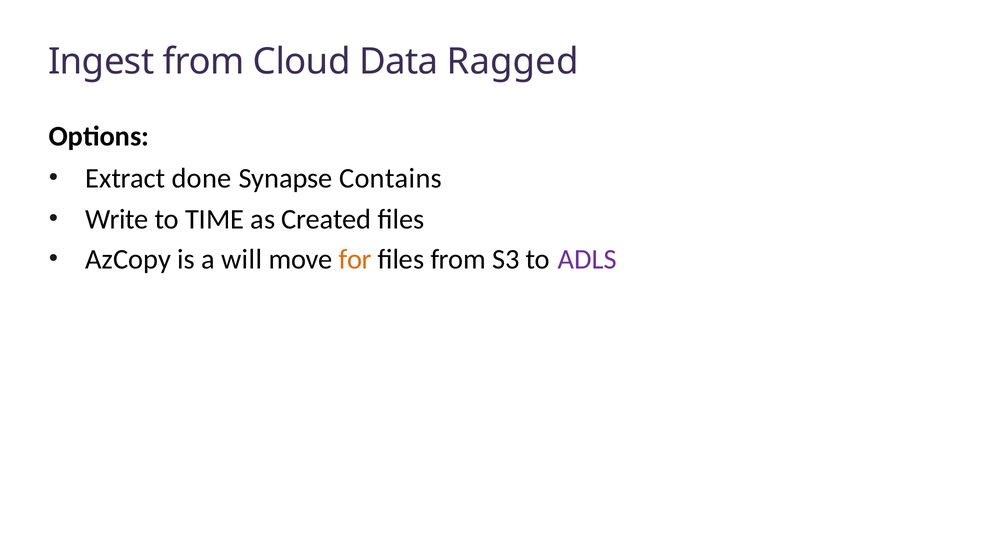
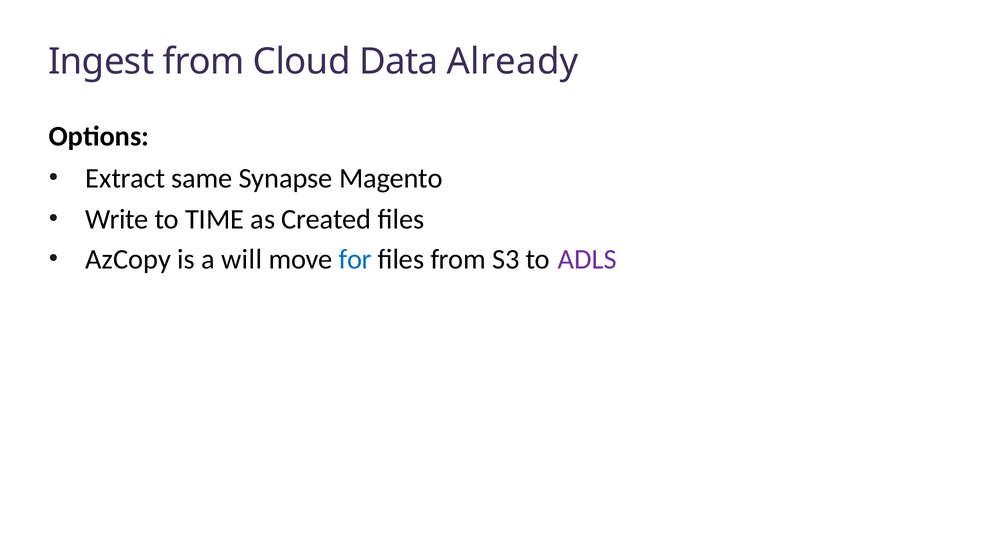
Ragged: Ragged -> Already (513, 62)
done: done -> same (202, 178)
Contains: Contains -> Magento (391, 178)
for colour: orange -> blue (355, 260)
